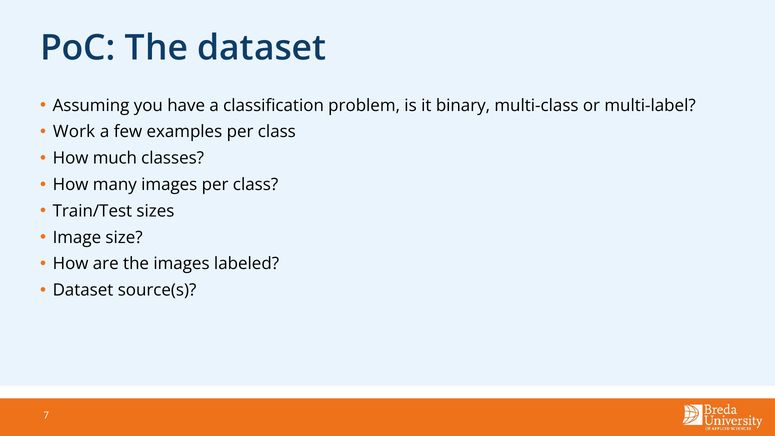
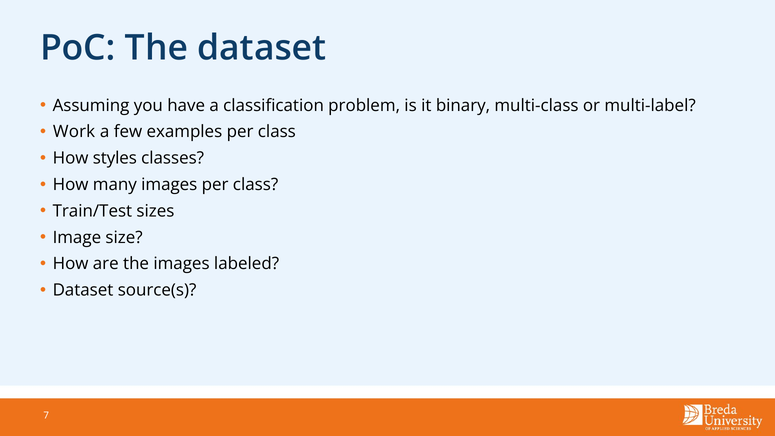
much: much -> styles (115, 158)
